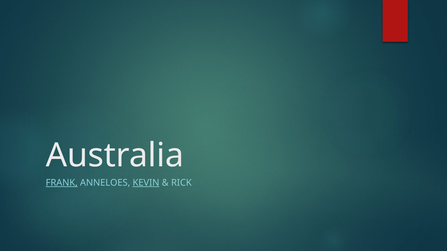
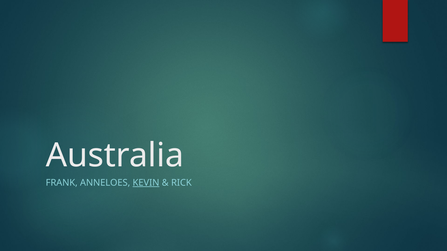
FRANK underline: present -> none (62, 183)
